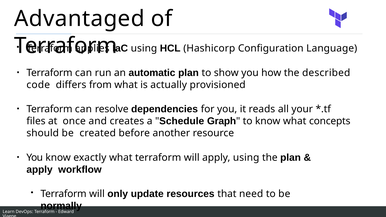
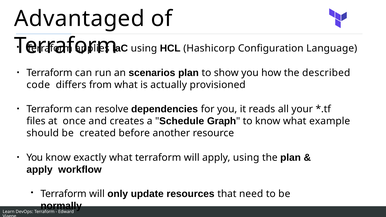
automatic: automatic -> scenarios (152, 73)
concepts: concepts -> example (330, 121)
